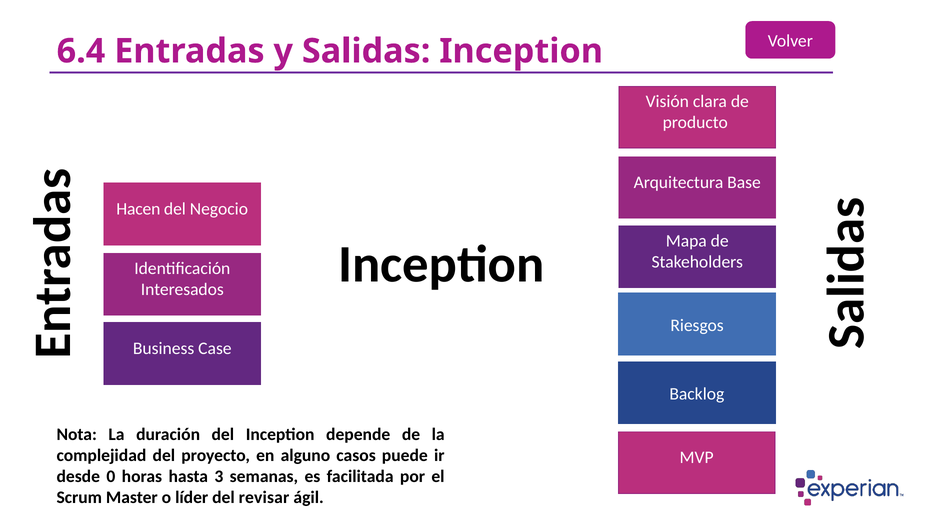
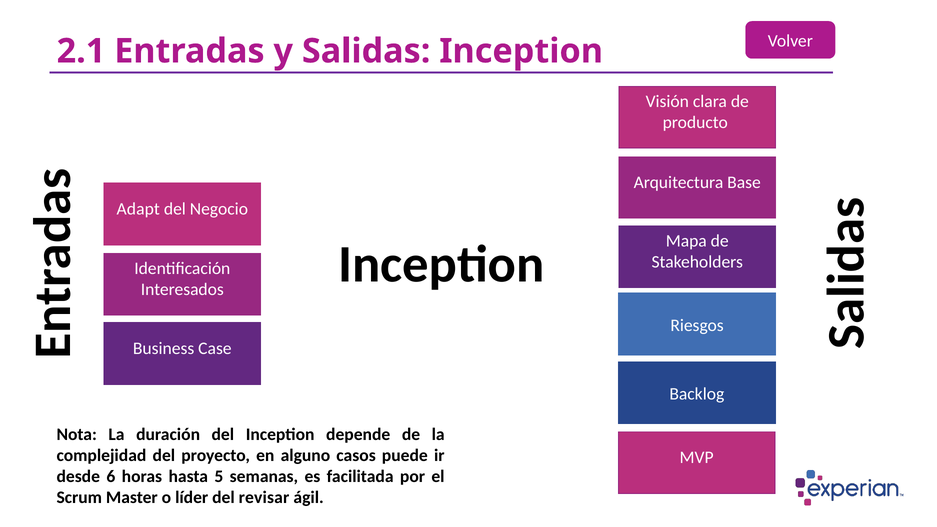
6.4: 6.4 -> 2.1 (81, 51)
Hacen: Hacen -> Adapt (138, 209)
0: 0 -> 6 (111, 476)
3: 3 -> 5 (219, 476)
